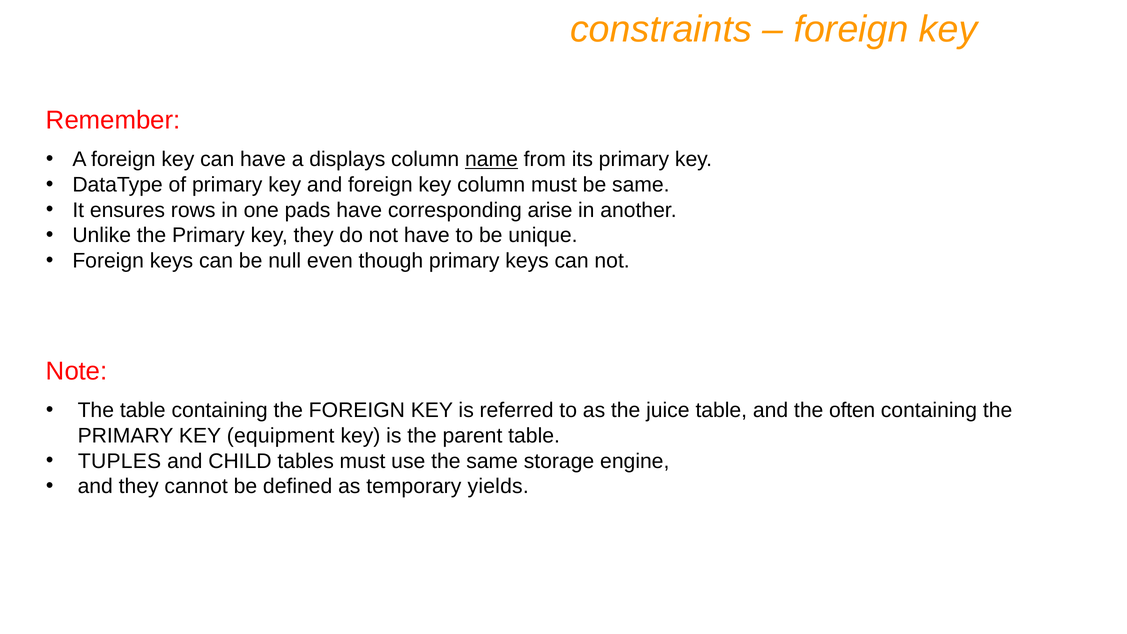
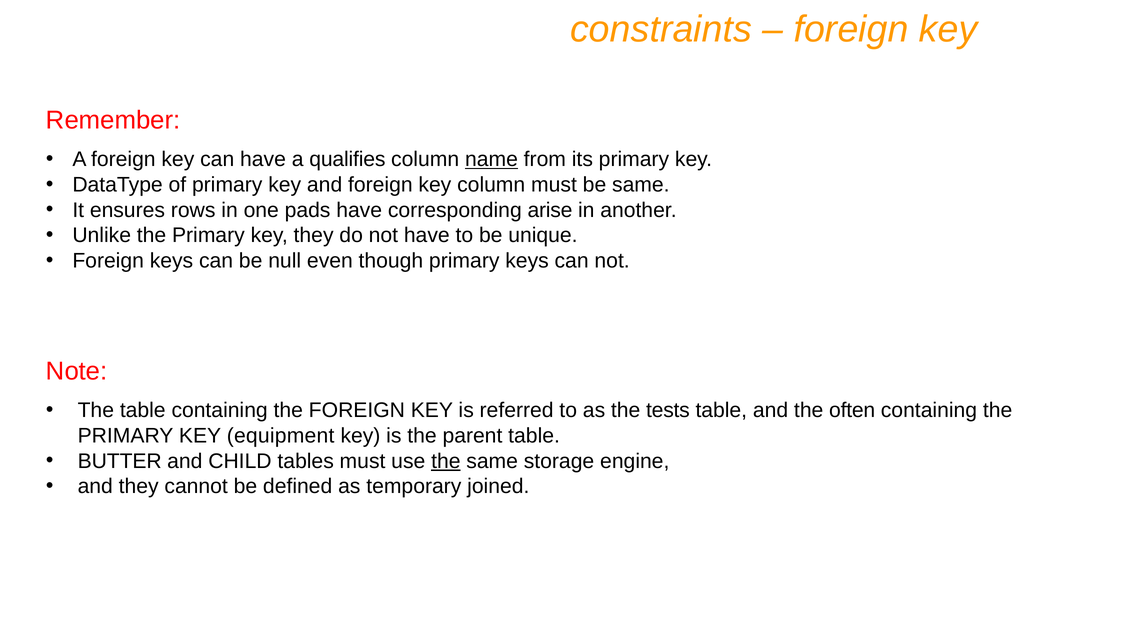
displays: displays -> qualifies (347, 159)
juice: juice -> tests (668, 410)
TUPLES: TUPLES -> BUTTER (120, 461)
the underline: none -> present (446, 461)
yields: yields -> joined (498, 486)
